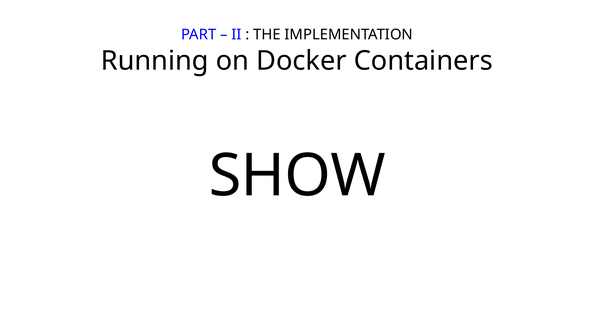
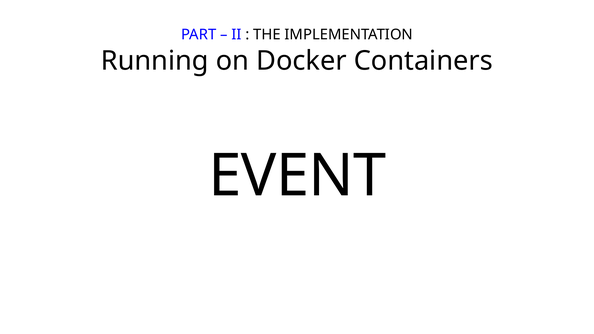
SHOW: SHOW -> EVENT (297, 176)
